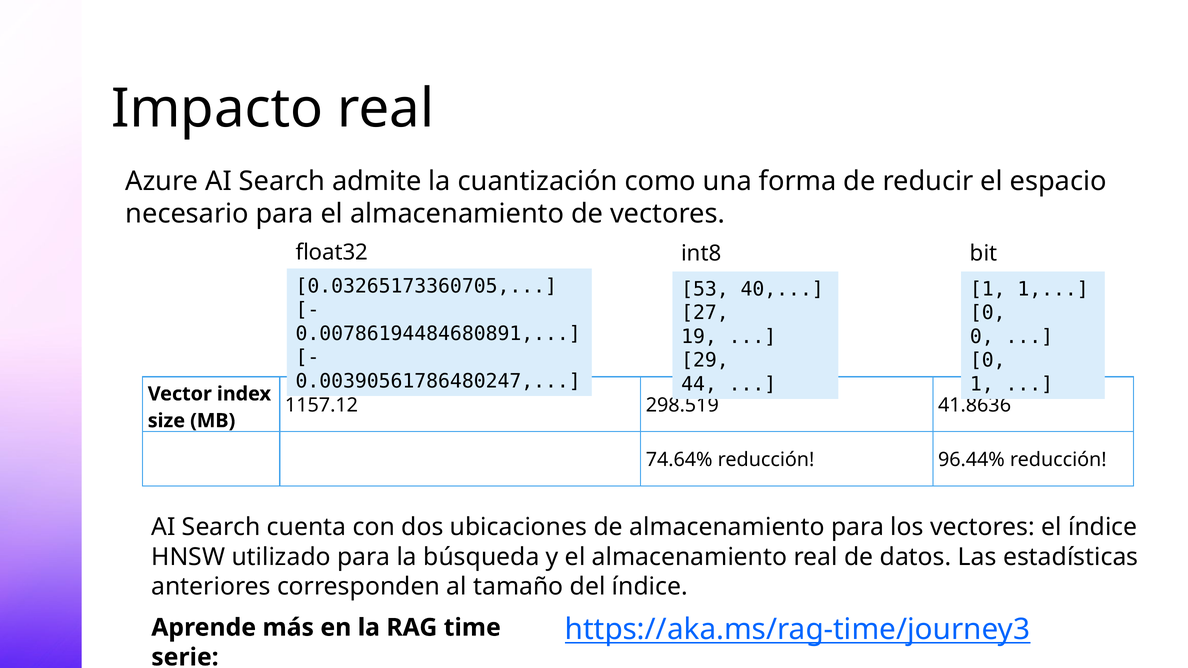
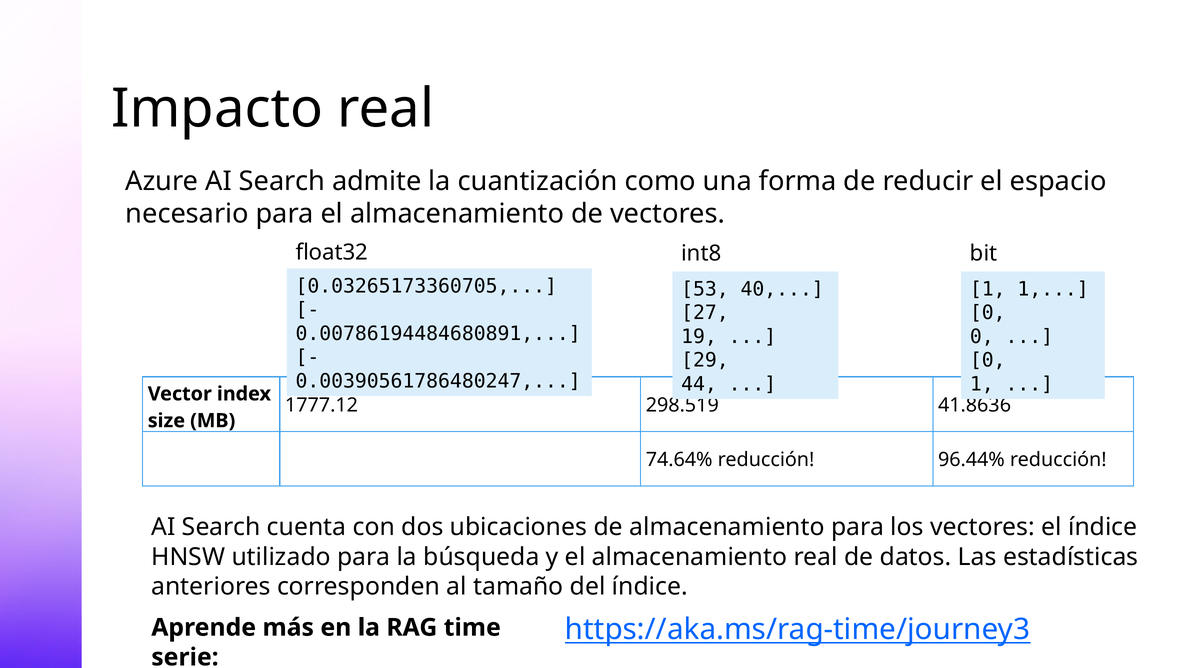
1157.12: 1157.12 -> 1777.12 (321, 405)
